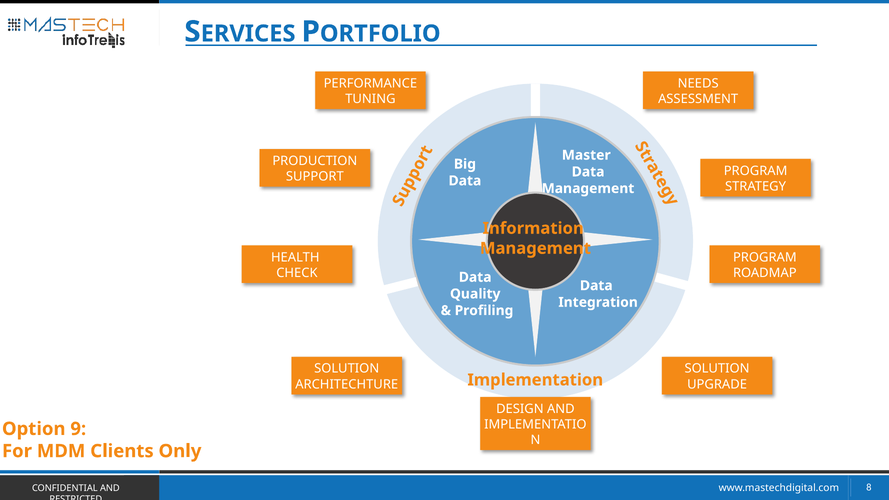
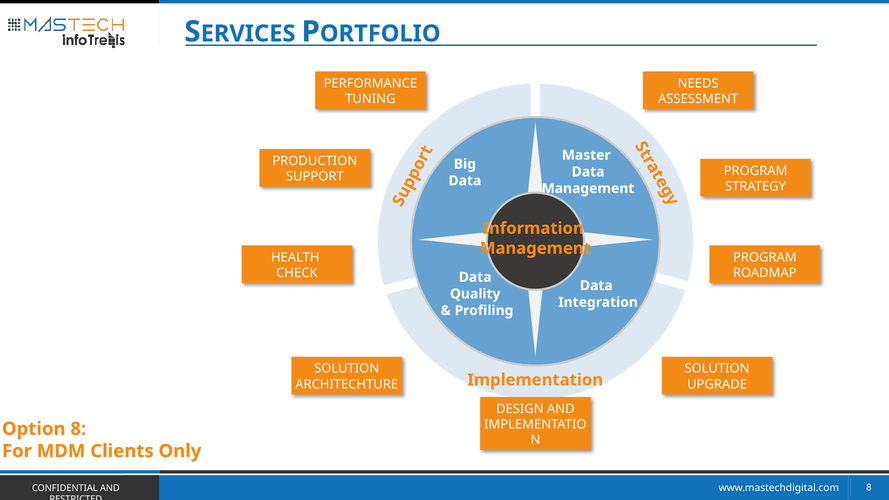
Option 9: 9 -> 8 (78, 429)
